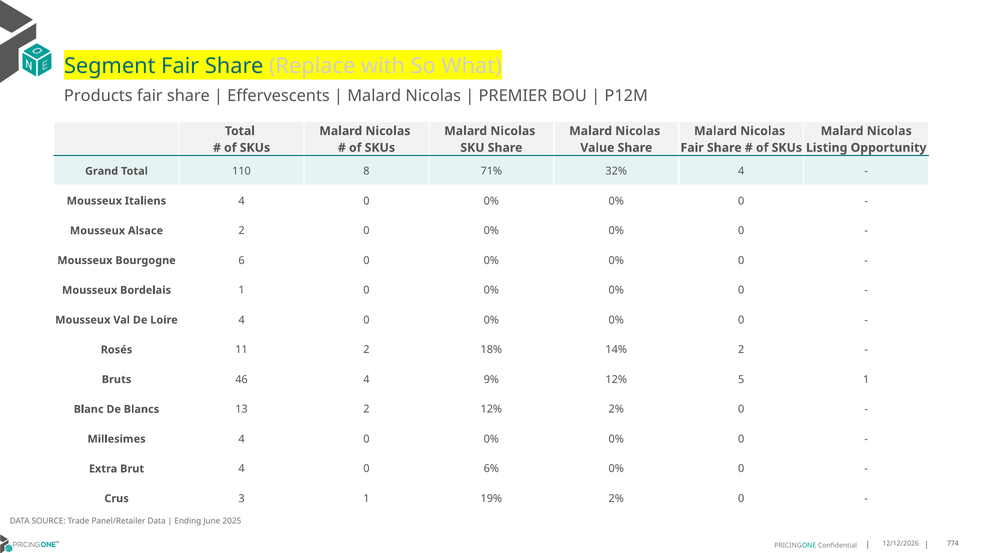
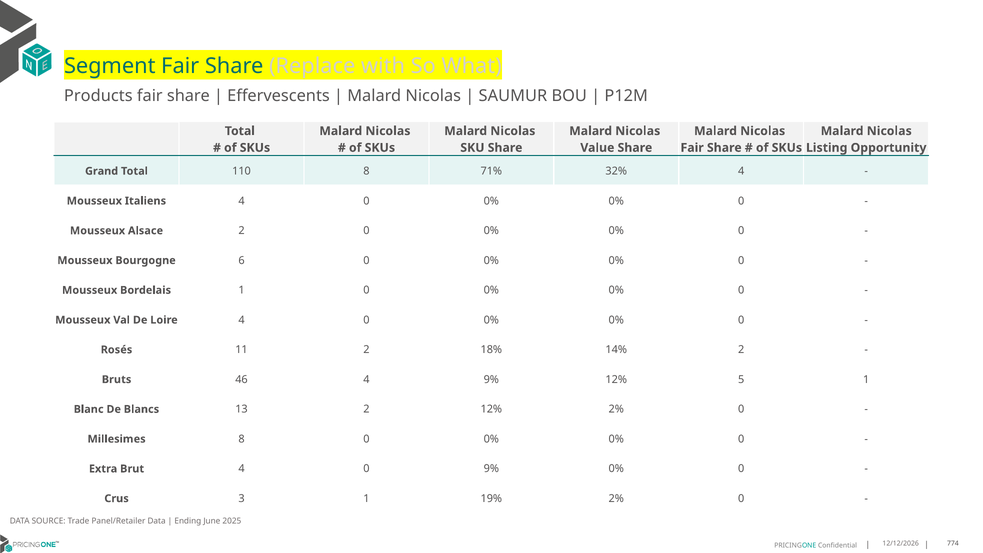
PREMIER: PREMIER -> SAUMUR (513, 96)
Millesimes 4: 4 -> 8 (242, 439)
0 6%: 6% -> 9% (491, 469)
